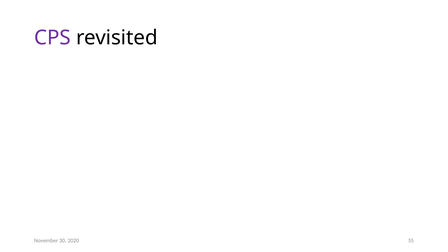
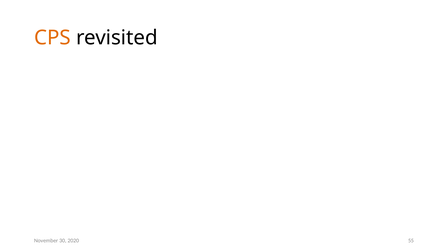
CPS colour: purple -> orange (52, 38)
